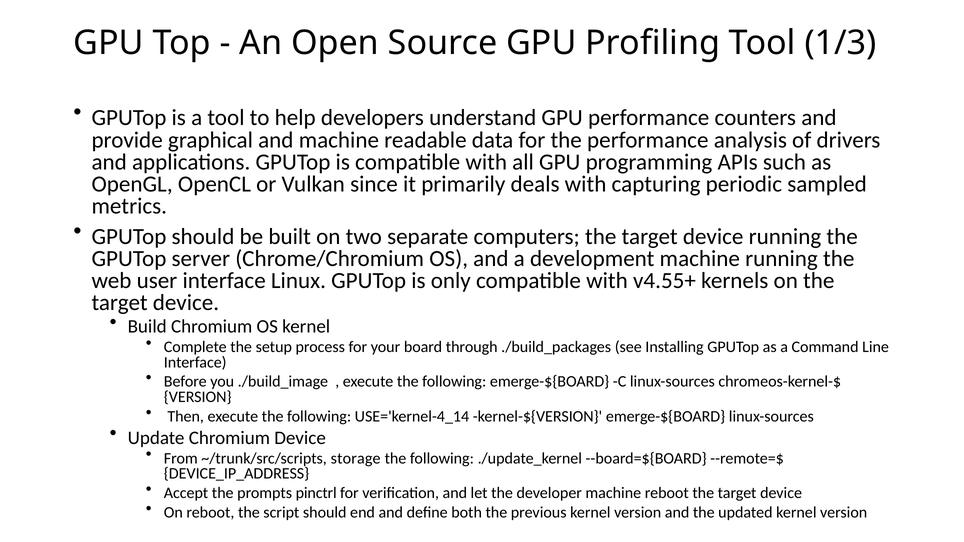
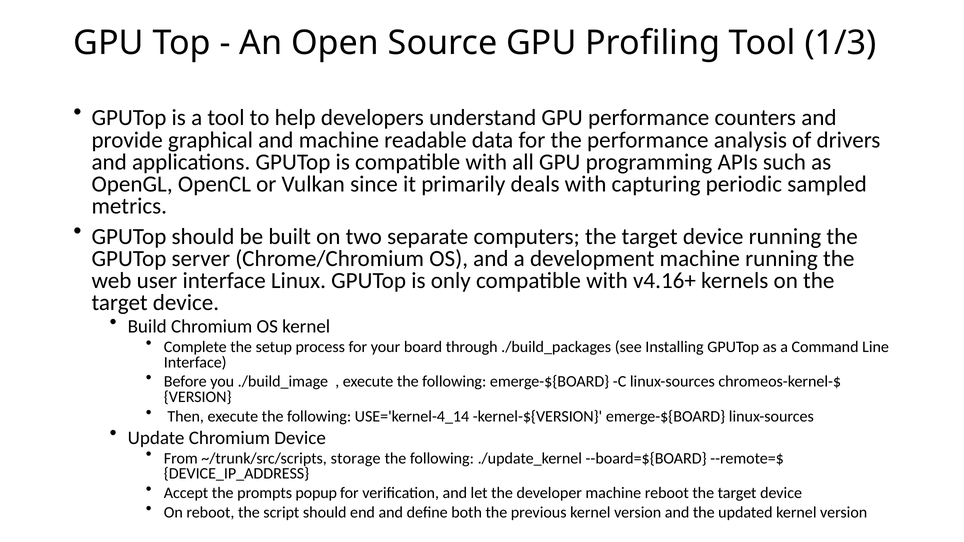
v4.55+: v4.55+ -> v4.16+ (664, 281)
pinctrl: pinctrl -> popup (316, 493)
